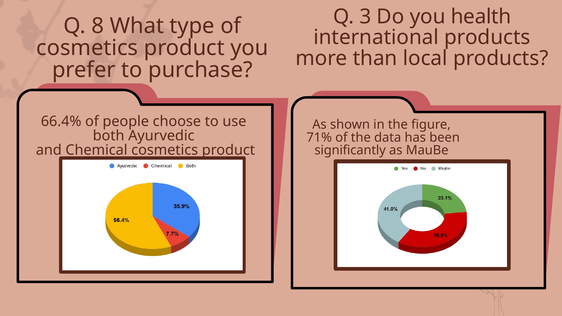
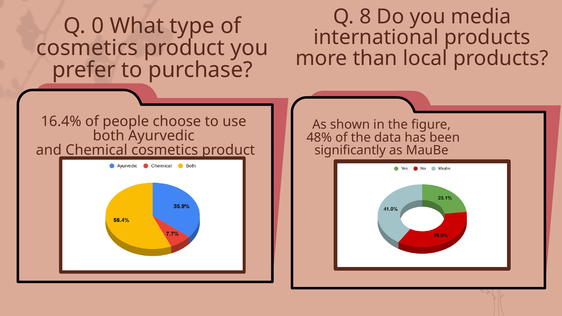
3: 3 -> 8 (365, 17)
health: health -> media (481, 17)
8: 8 -> 0 (98, 26)
66.4%: 66.4% -> 16.4% (61, 121)
71%: 71% -> 48% (319, 138)
